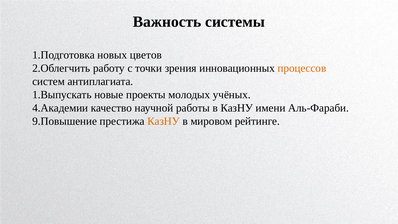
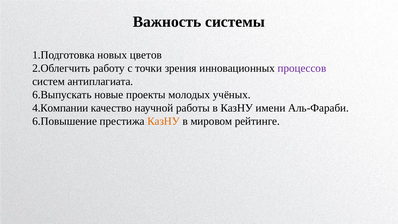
процессов colour: orange -> purple (302, 68)
1.Выпускать: 1.Выпускать -> 6.Выпускать (62, 95)
4.Академии: 4.Академии -> 4.Компании (60, 108)
9.Повышение: 9.Повышение -> 6.Повышение (65, 121)
